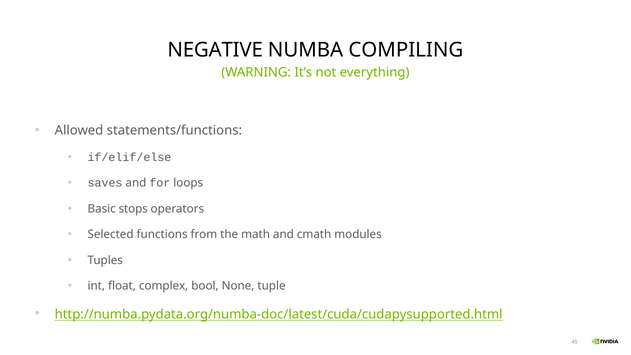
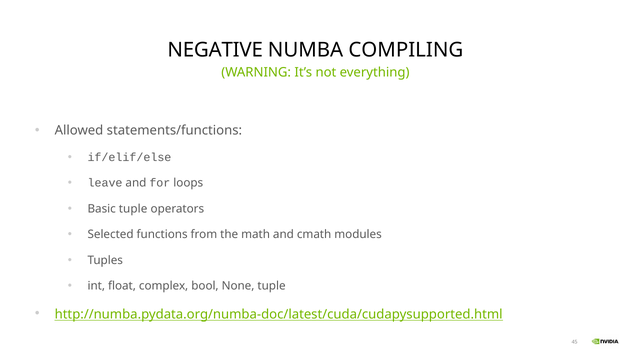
saves: saves -> leave (105, 183)
Basic stops: stops -> tuple (133, 209)
